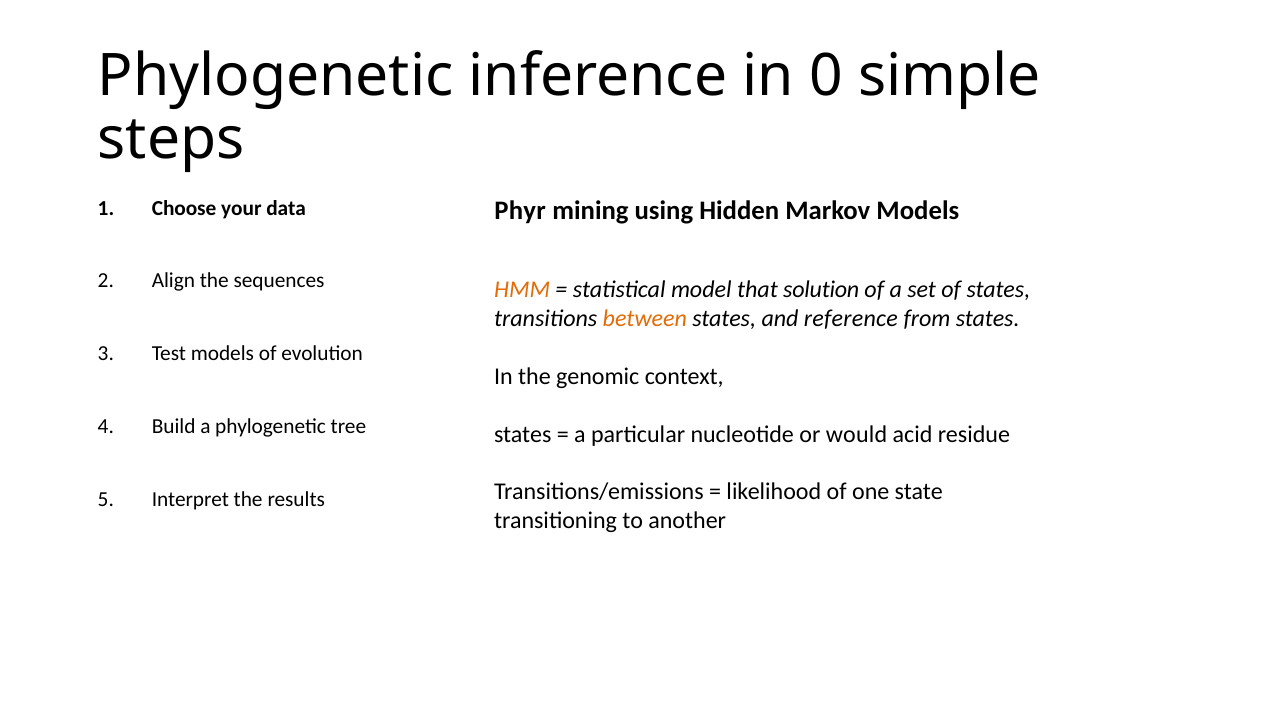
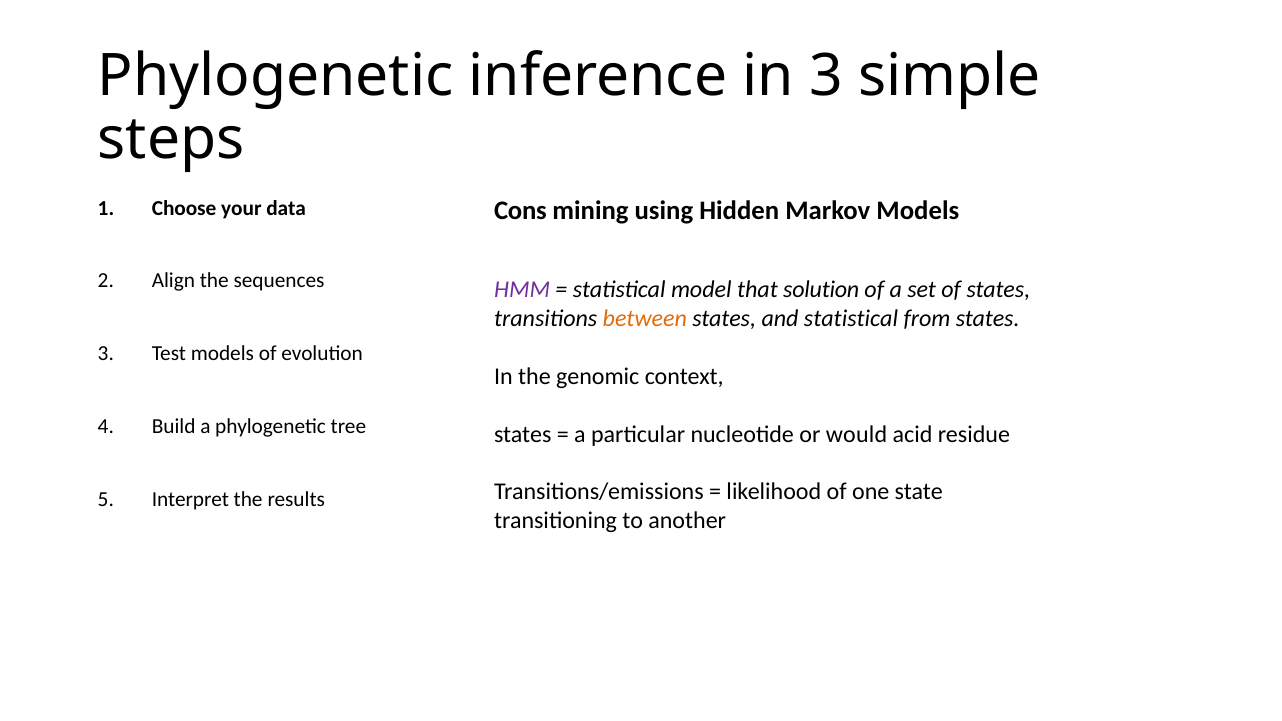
in 0: 0 -> 3 (826, 76)
Phyr: Phyr -> Cons (520, 211)
HMM colour: orange -> purple (522, 290)
and reference: reference -> statistical (851, 319)
